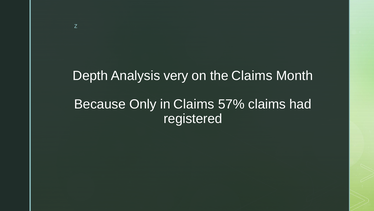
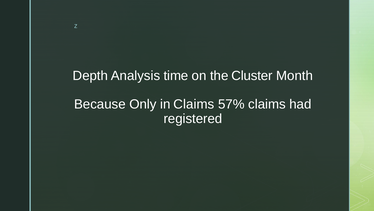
very: very -> time (176, 75)
the Claims: Claims -> Cluster (252, 75)
